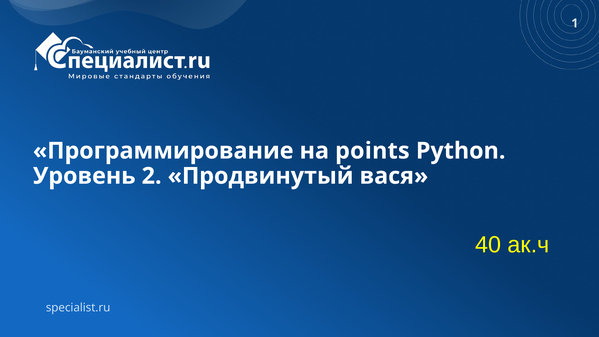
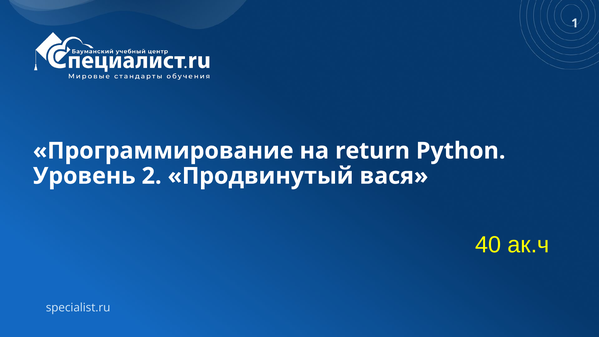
points: points -> return (373, 151)
